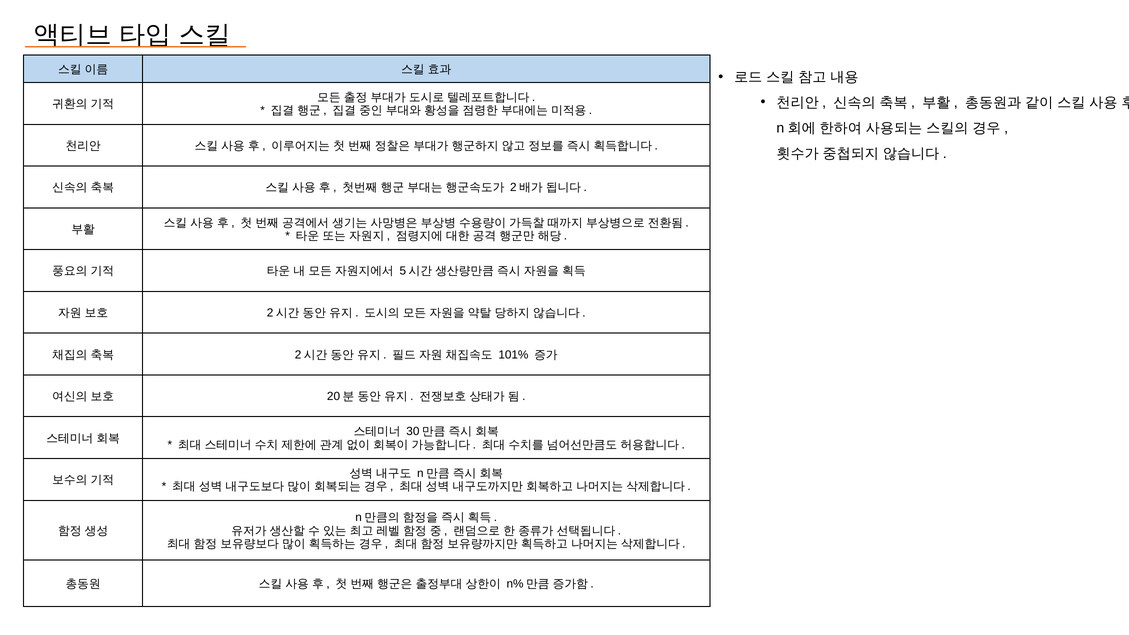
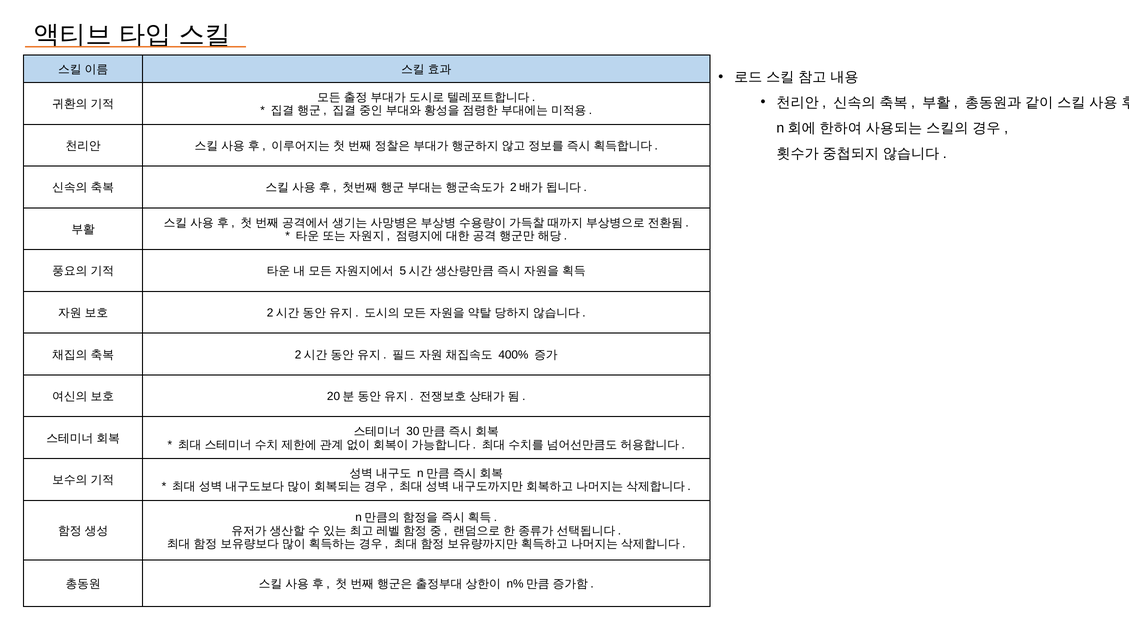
101%: 101% -> 400% (513, 355)
